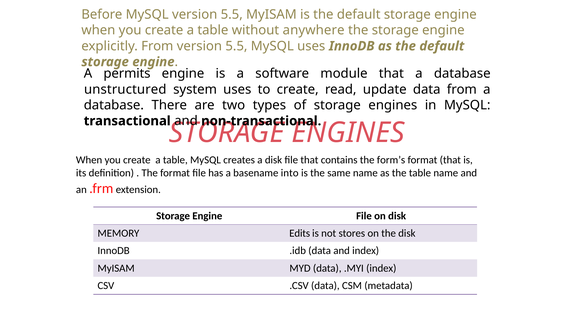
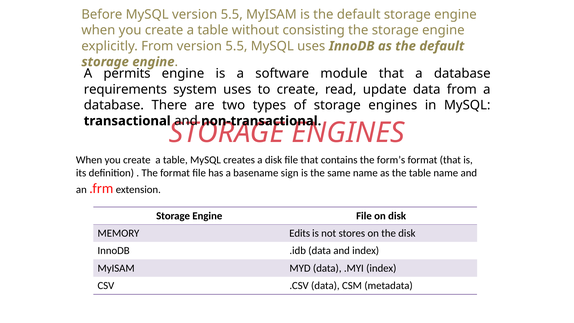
anywhere: anywhere -> consisting (314, 30)
unstructured: unstructured -> requirements (125, 89)
into: into -> sign (290, 173)
